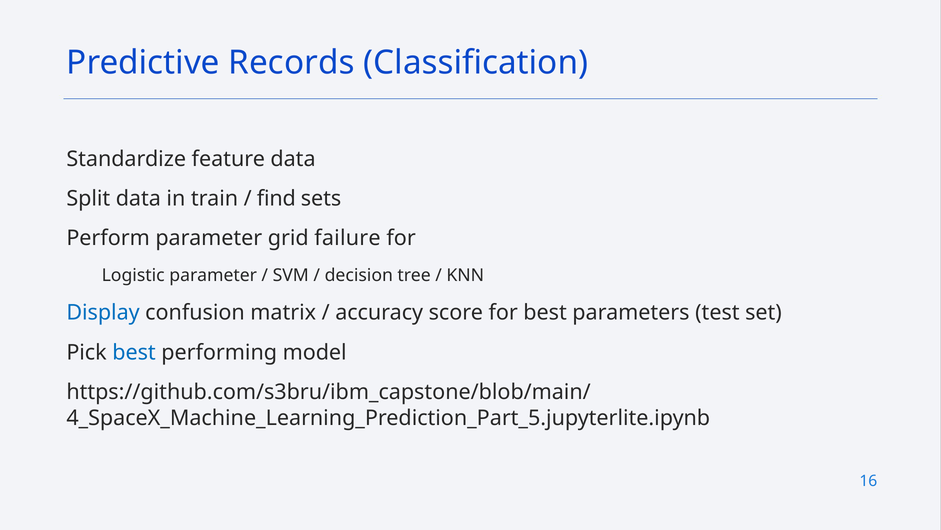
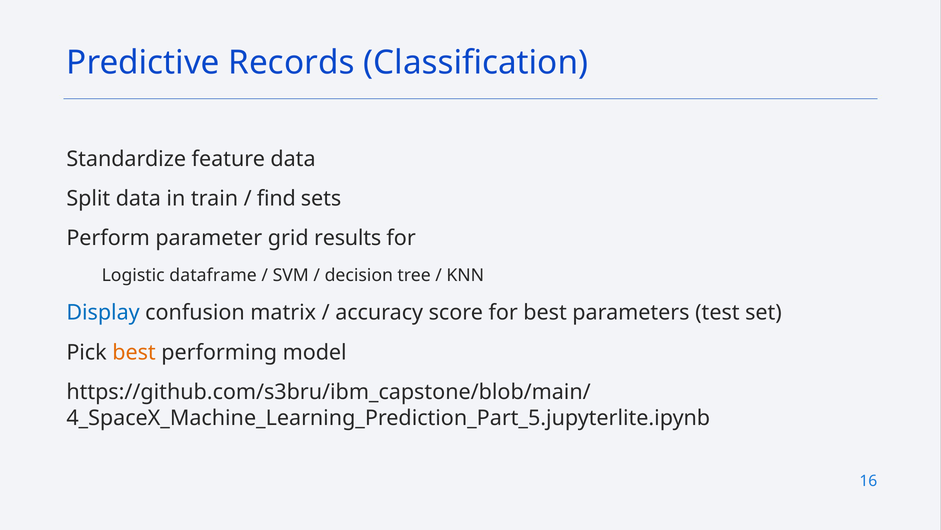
failure: failure -> results (348, 238)
Logistic parameter: parameter -> dataframe (213, 275)
best colour: blue -> orange (134, 352)
